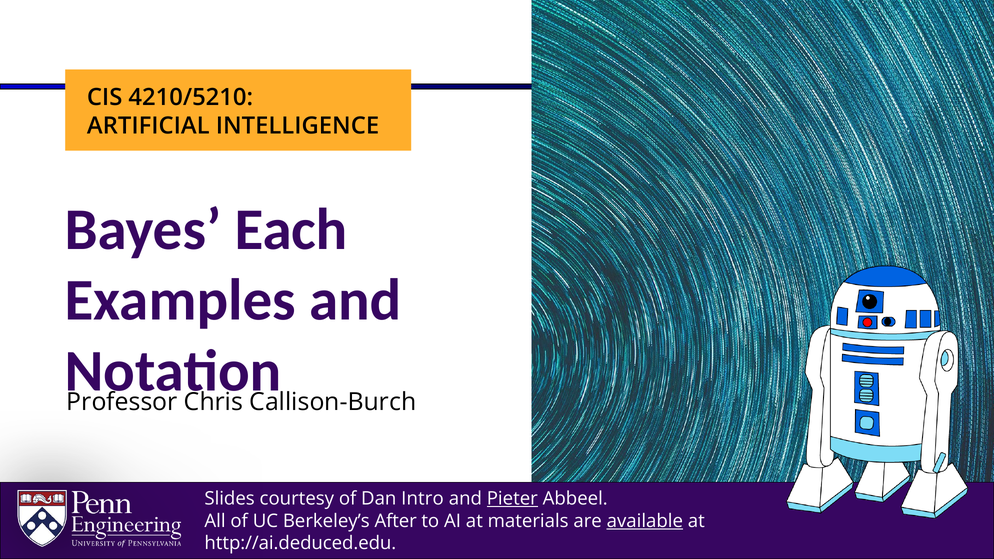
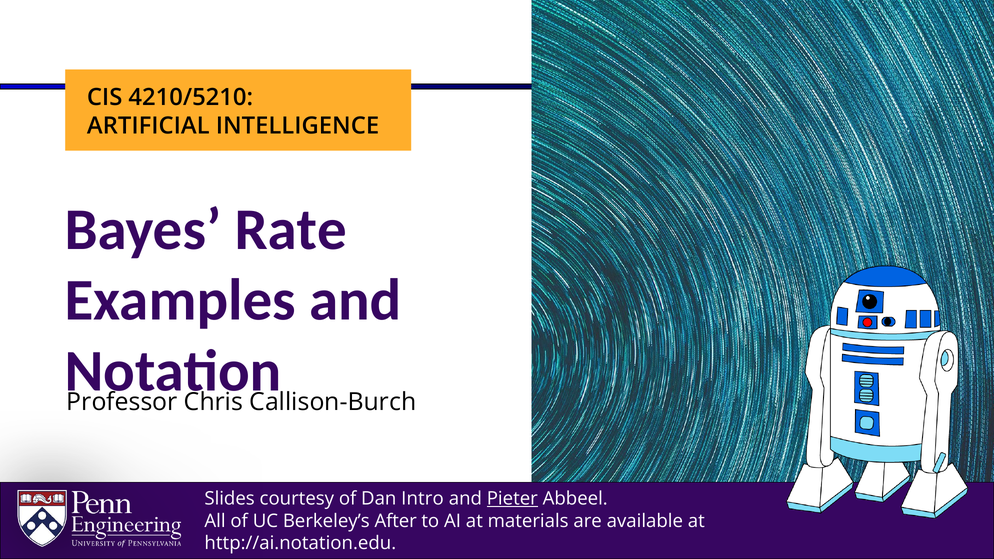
Each: Each -> Rate (291, 230)
available underline: present -> none (645, 521)
http://ai.deduced.edu: http://ai.deduced.edu -> http://ai.notation.edu (300, 543)
